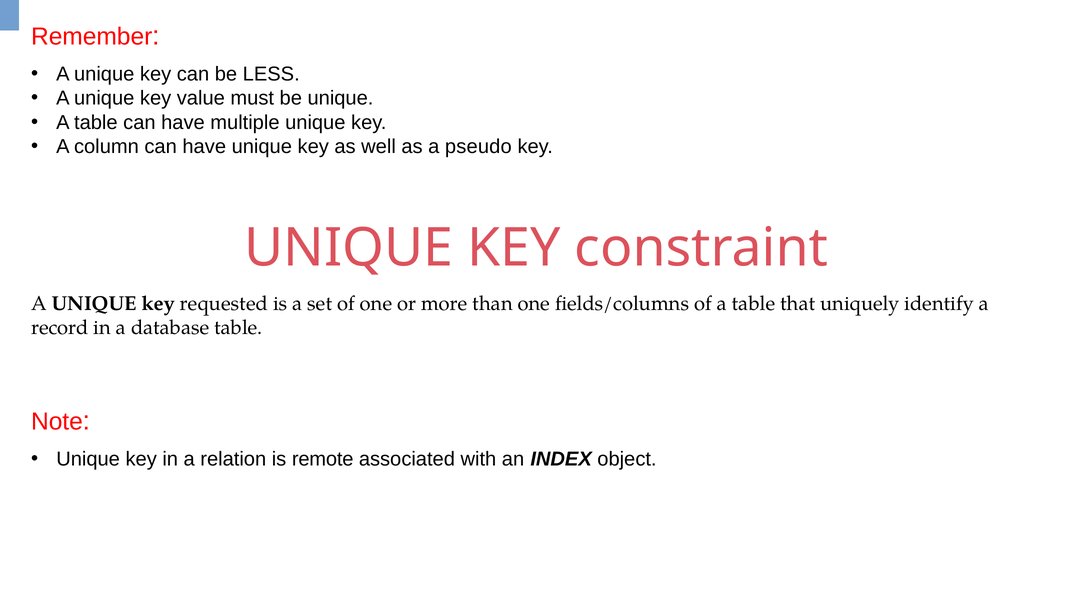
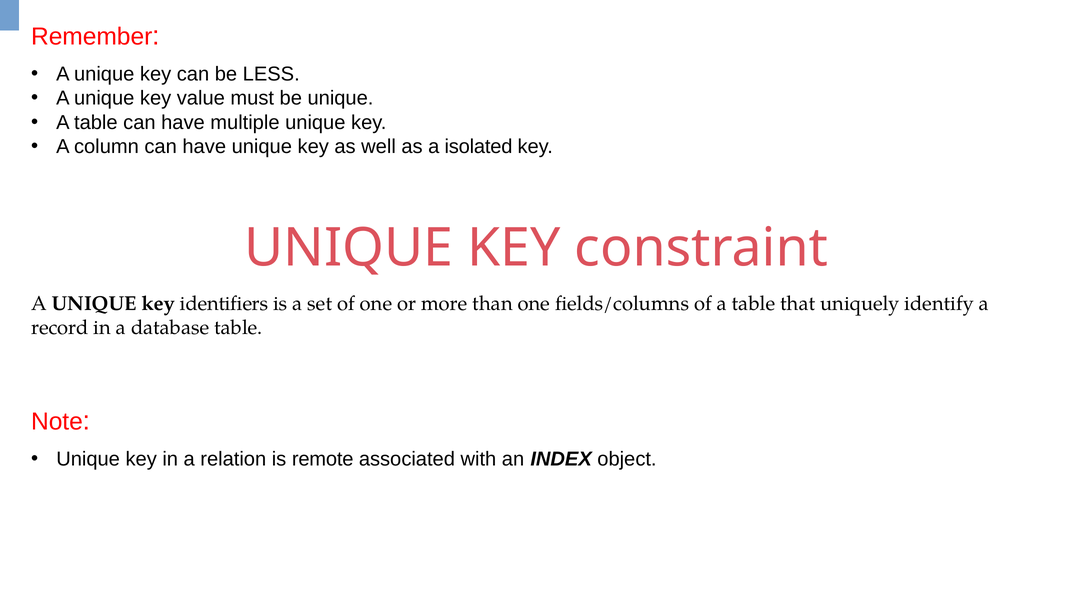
pseudo: pseudo -> isolated (479, 147)
requested: requested -> identifiers (224, 303)
